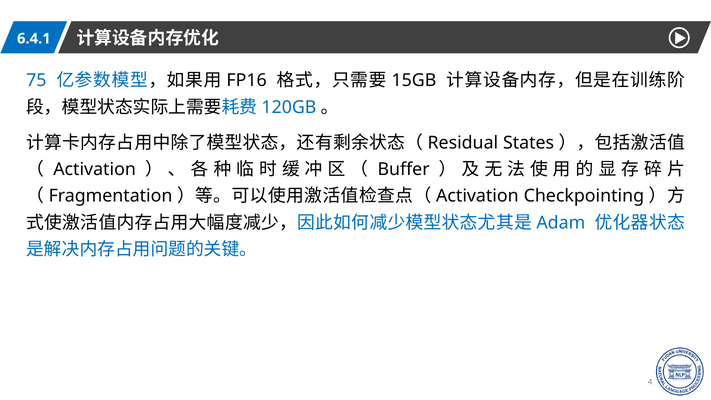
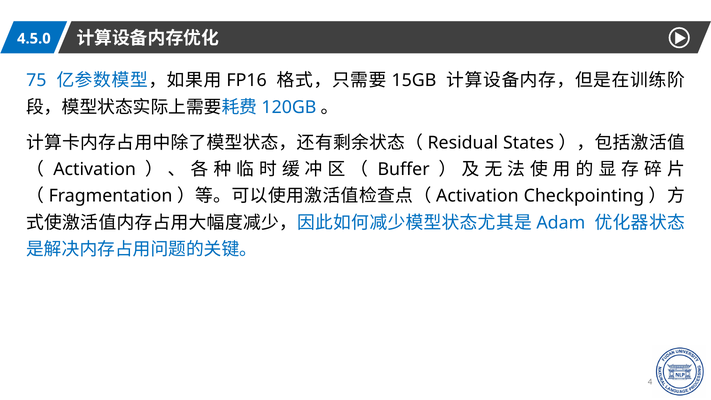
6.4.1: 6.4.1 -> 4.5.0 (34, 39)
